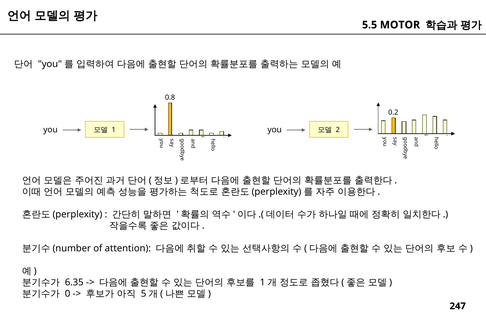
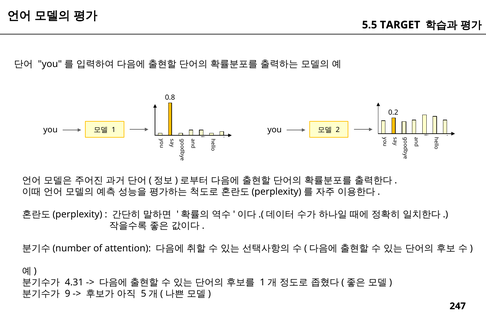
MOTOR: MOTOR -> TARGET (400, 25)
6.35: 6.35 -> 4.31 (74, 283)
0: 0 -> 9 (68, 294)
